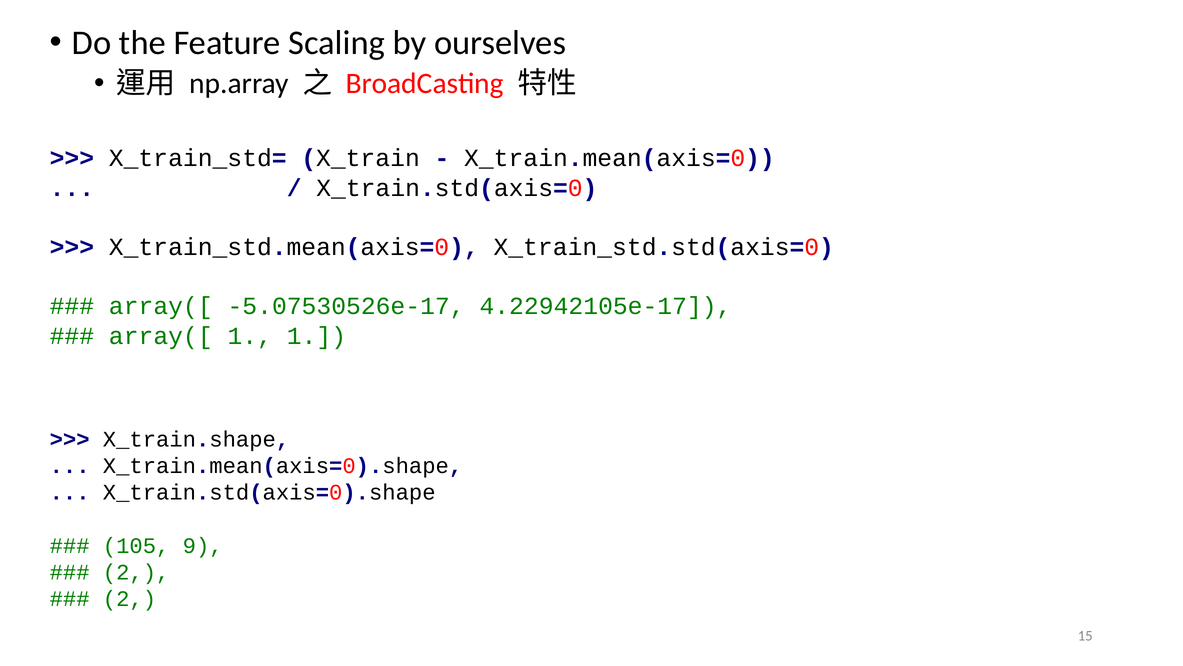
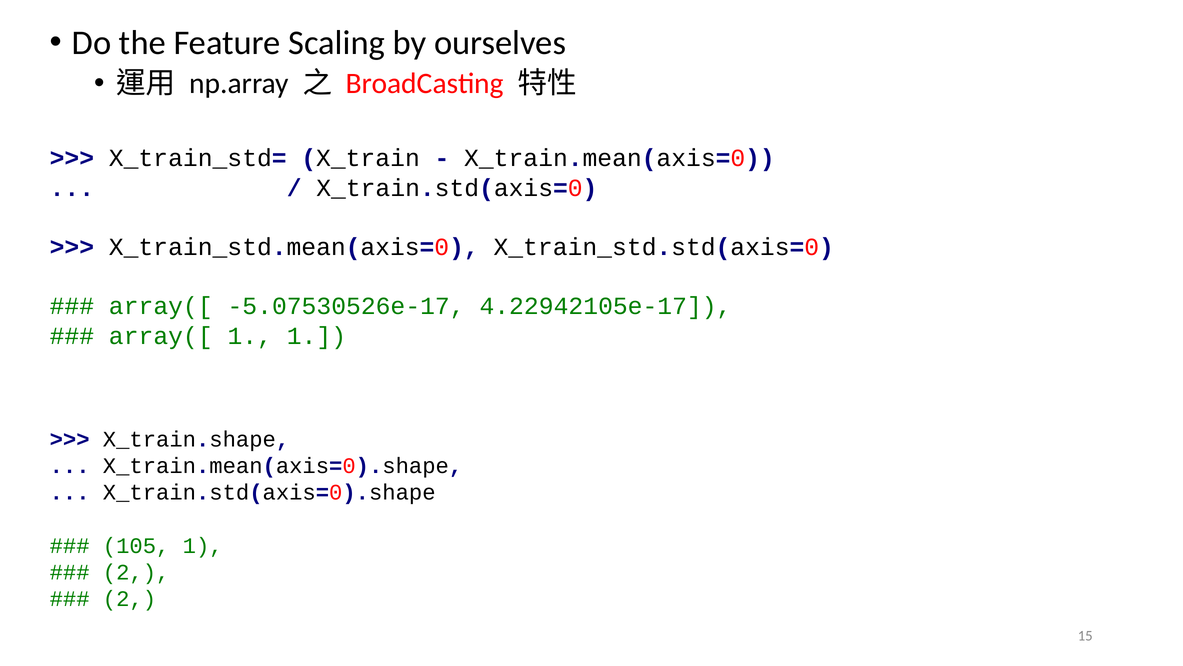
105 9: 9 -> 1 (203, 545)
